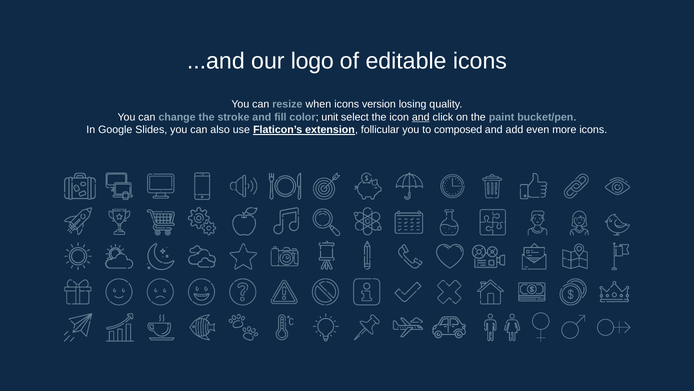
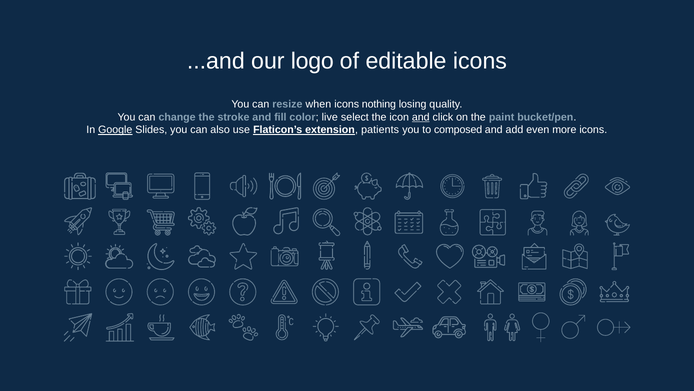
version: version -> nothing (379, 104)
unit: unit -> live (330, 117)
Google underline: none -> present (115, 130)
follicular: follicular -> patients (380, 130)
